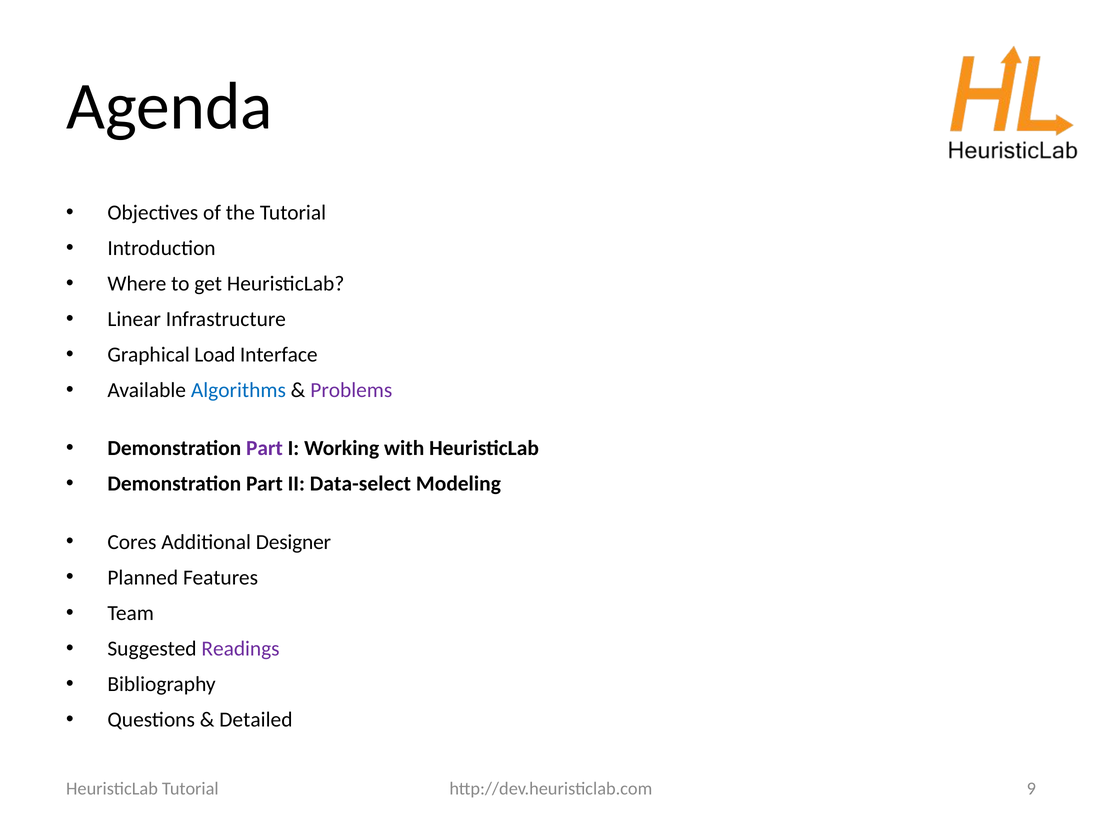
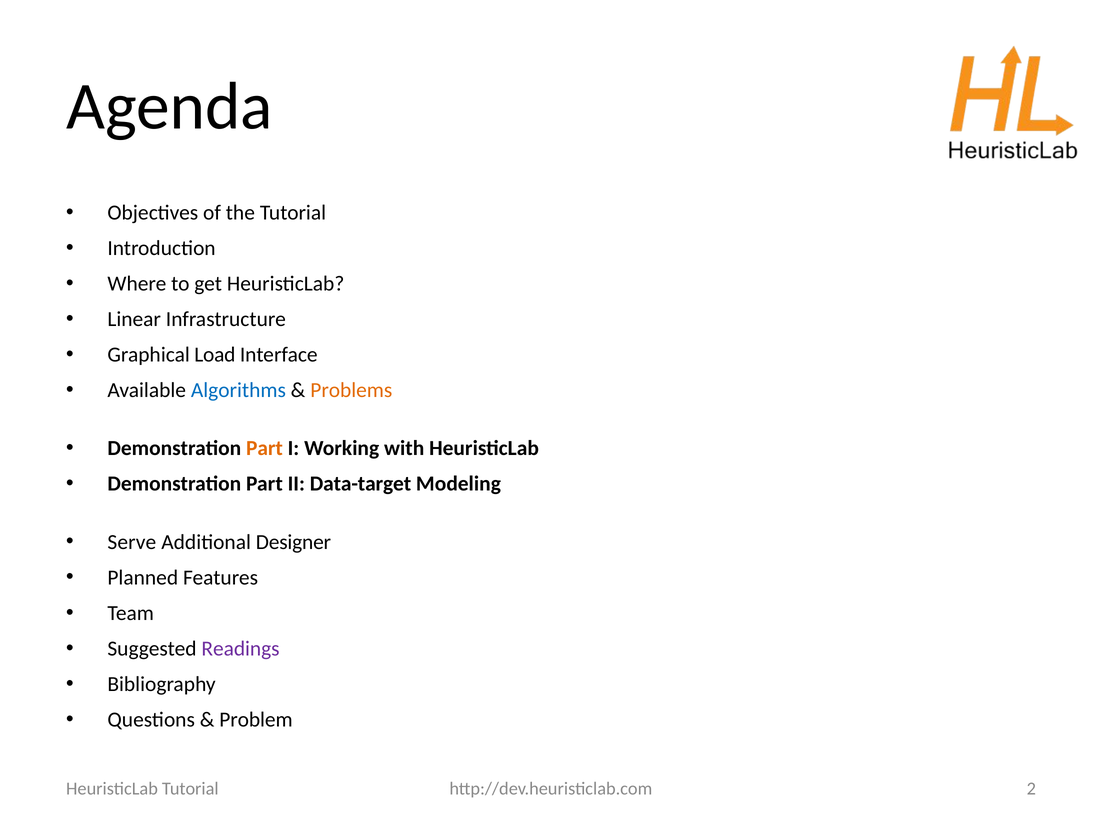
Problems colour: purple -> orange (351, 390)
Part colour: purple -> orange (264, 449)
Data-select: Data-select -> Data-target (361, 484)
Cores: Cores -> Serve (132, 542)
Detailed: Detailed -> Problem (256, 720)
9: 9 -> 2 (1031, 789)
